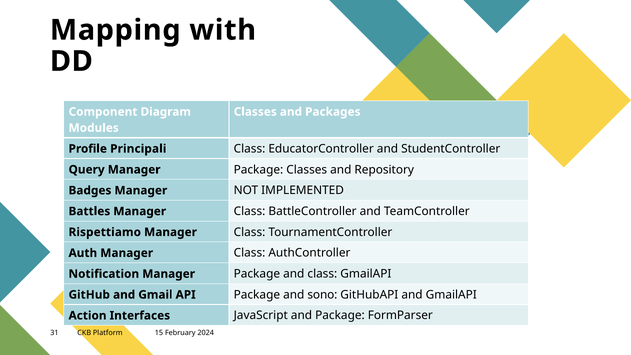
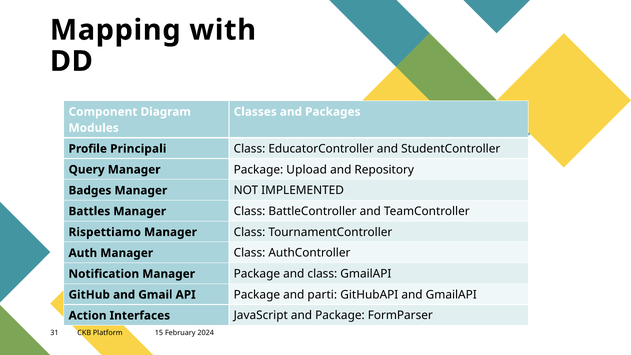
Package Classes: Classes -> Upload (307, 170)
sono: sono -> parti (322, 295)
